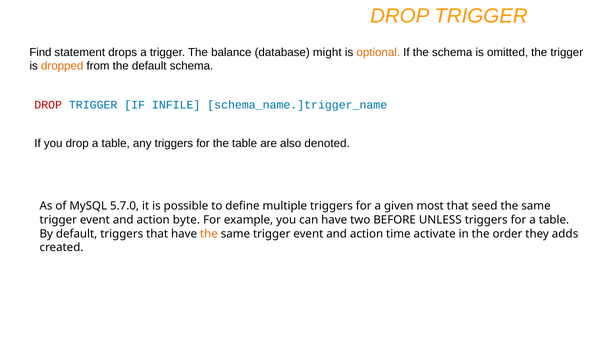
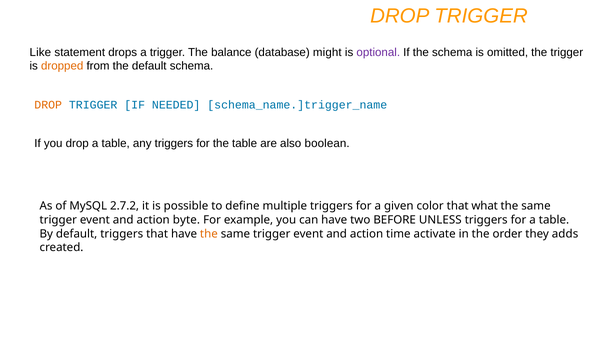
Find: Find -> Like (40, 52)
optional colour: orange -> purple (378, 52)
DROP colour: red -> orange (48, 105)
INFILE: INFILE -> NEEDED (176, 105)
denoted: denoted -> boolean (327, 144)
5.7.0: 5.7.0 -> 2.7.2 (125, 206)
most: most -> color (430, 206)
seed: seed -> what (485, 206)
